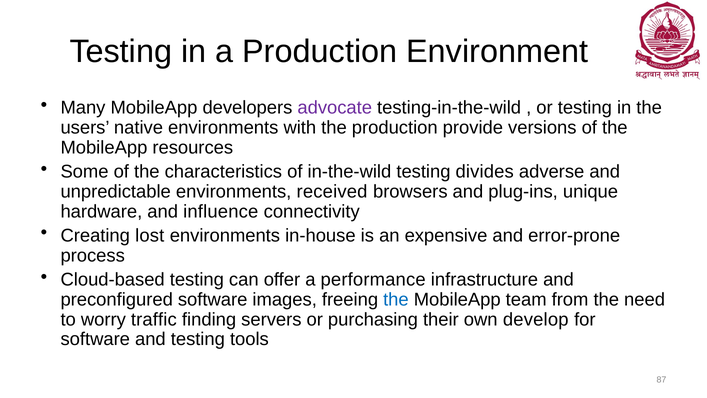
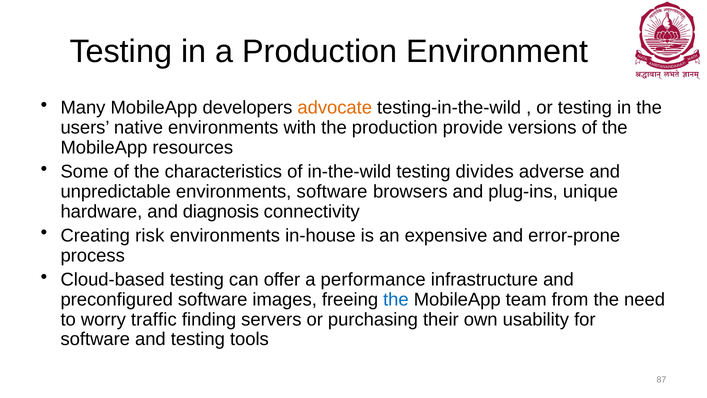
advocate colour: purple -> orange (335, 108)
environments received: received -> software (332, 192)
influence: influence -> diagnosis (221, 211)
lost: lost -> risk (150, 236)
develop: develop -> usability (536, 319)
